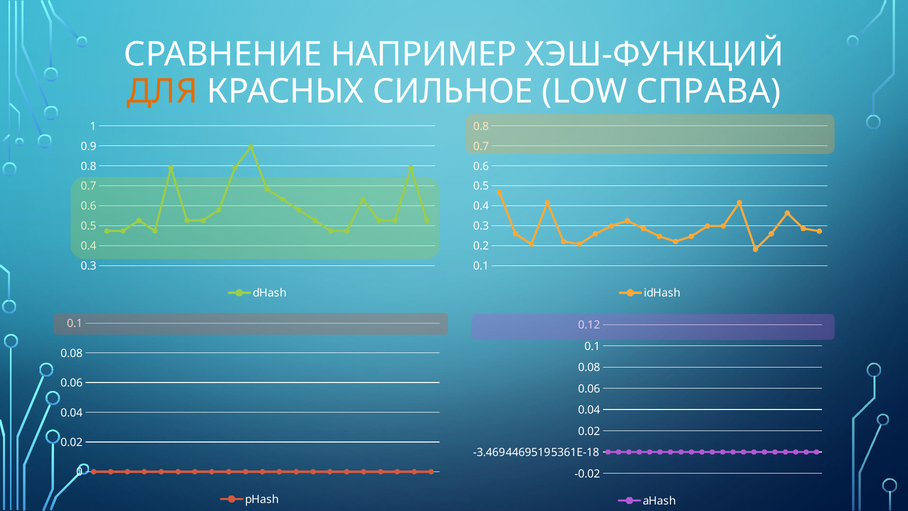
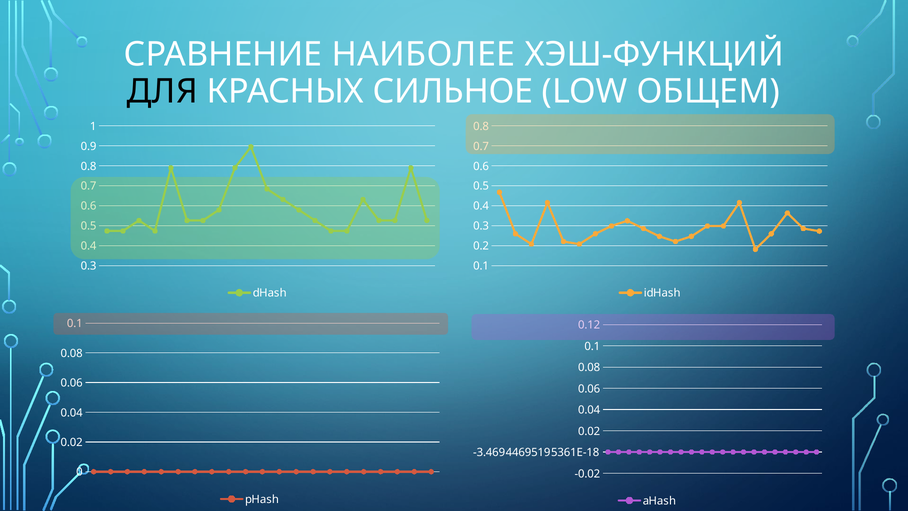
НАПРИМЕР: НАПРИМЕР -> НАИБОЛЕЕ (423, 55)
ДЛЯ colour: orange -> black (162, 92)
СПРАВА: СПРАВА -> ОБЩЕМ (708, 92)
